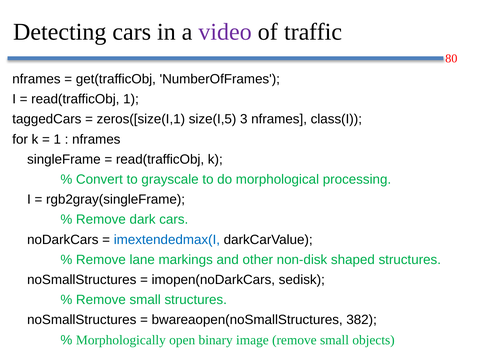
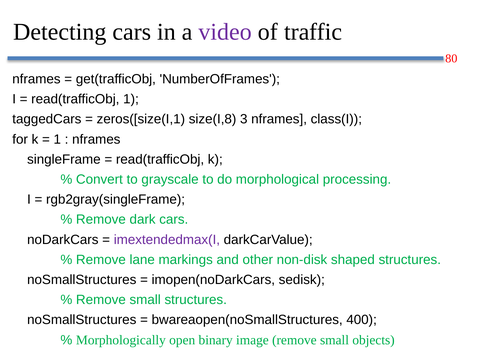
size(I,5: size(I,5 -> size(I,8 (213, 119)
imextendedmax(I colour: blue -> purple (167, 239)
382: 382 -> 400 (362, 320)
